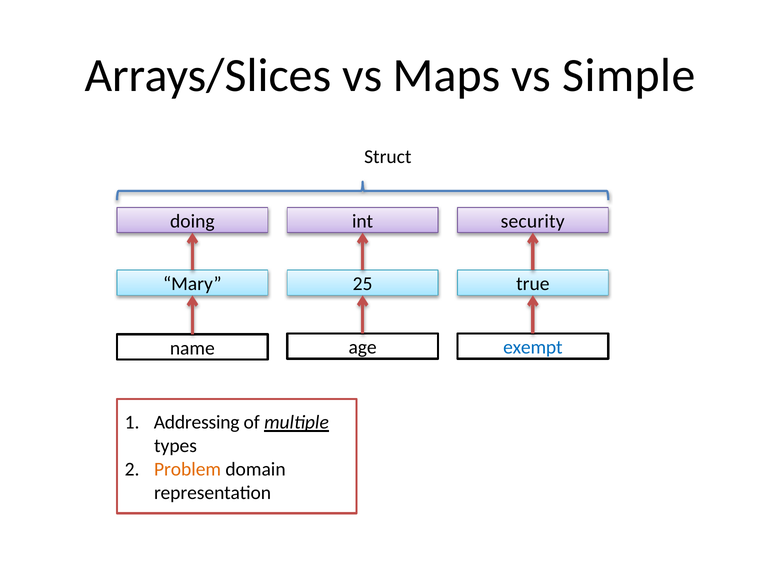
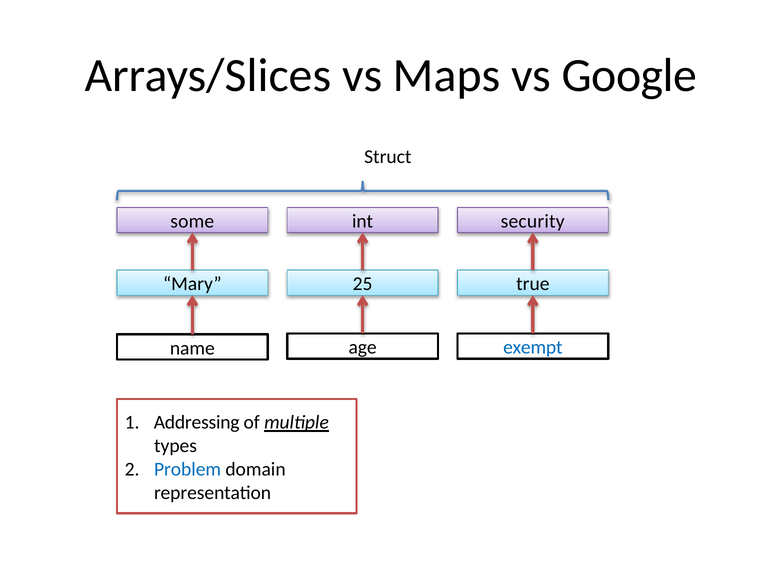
Simple: Simple -> Google (629, 76)
doing: doing -> some (192, 222)
Problem colour: orange -> blue (188, 470)
